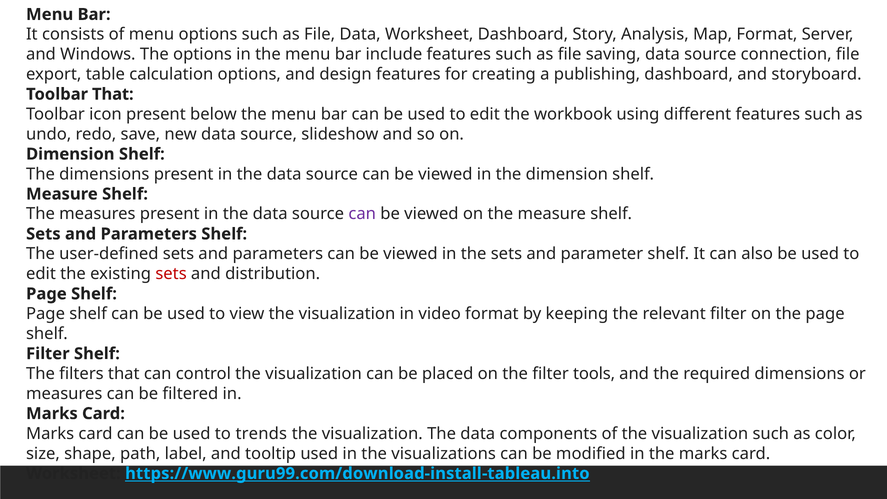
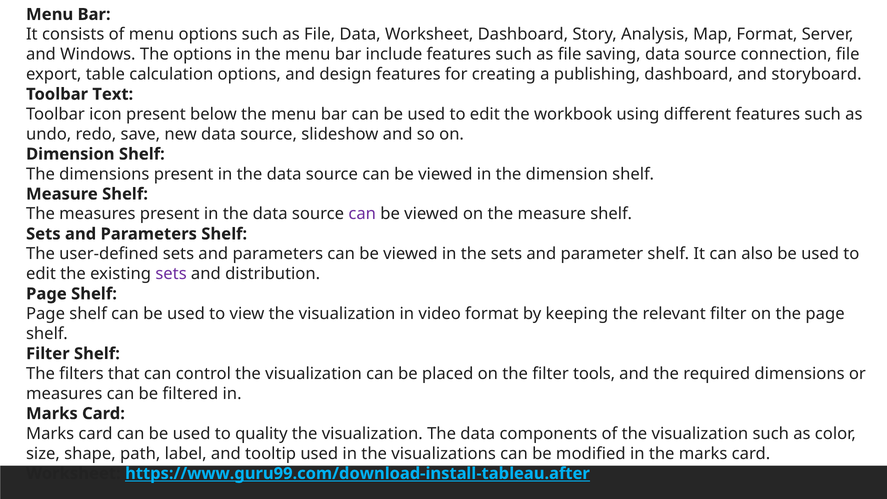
Toolbar That: That -> Text (113, 94)
sets colour: red -> purple (171, 274)
trends: trends -> quality (261, 433)
https://www.guru99.com/download-install-tableau.into: https://www.guru99.com/download-install-tableau.into -> https://www.guru99.com/download-install-tableau.after (357, 473)
